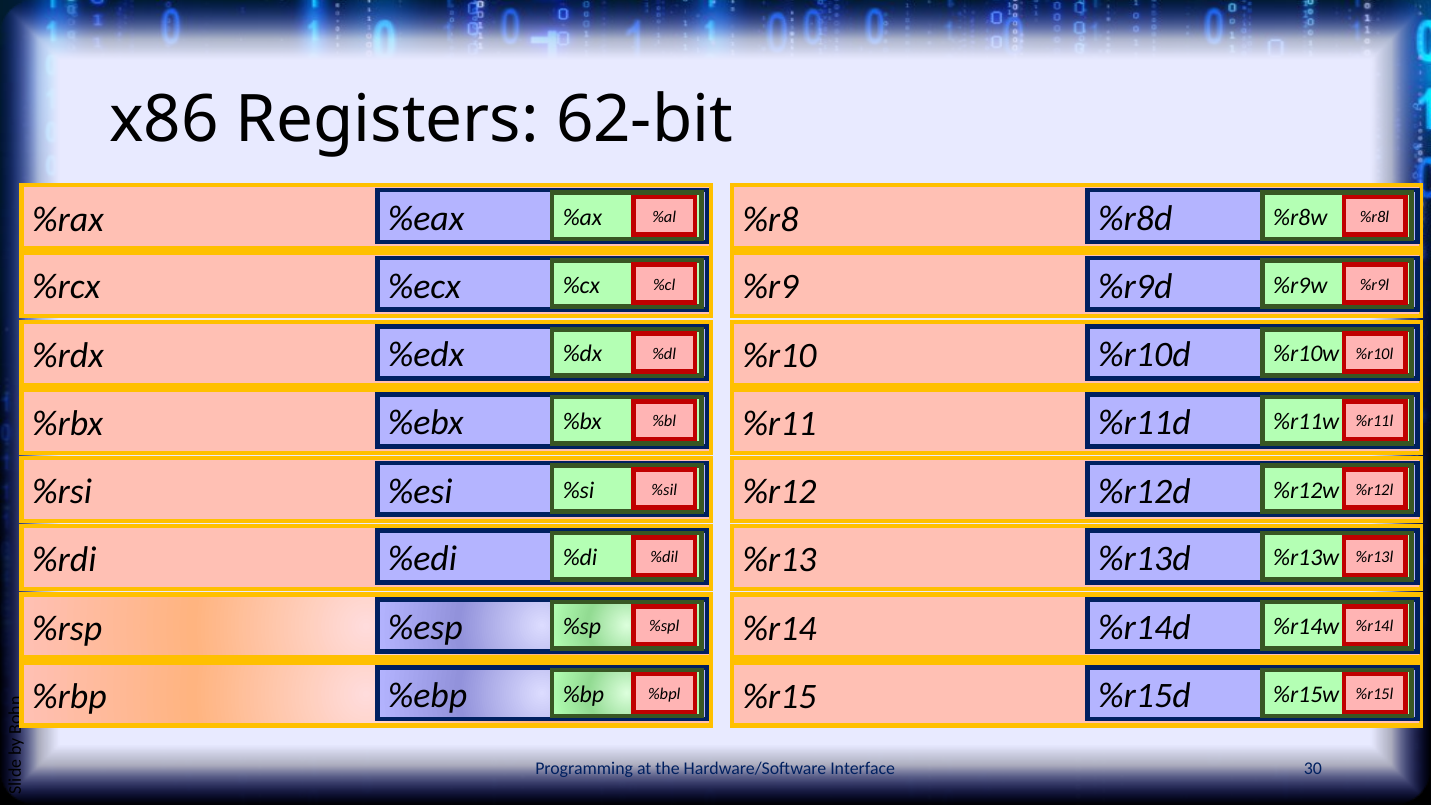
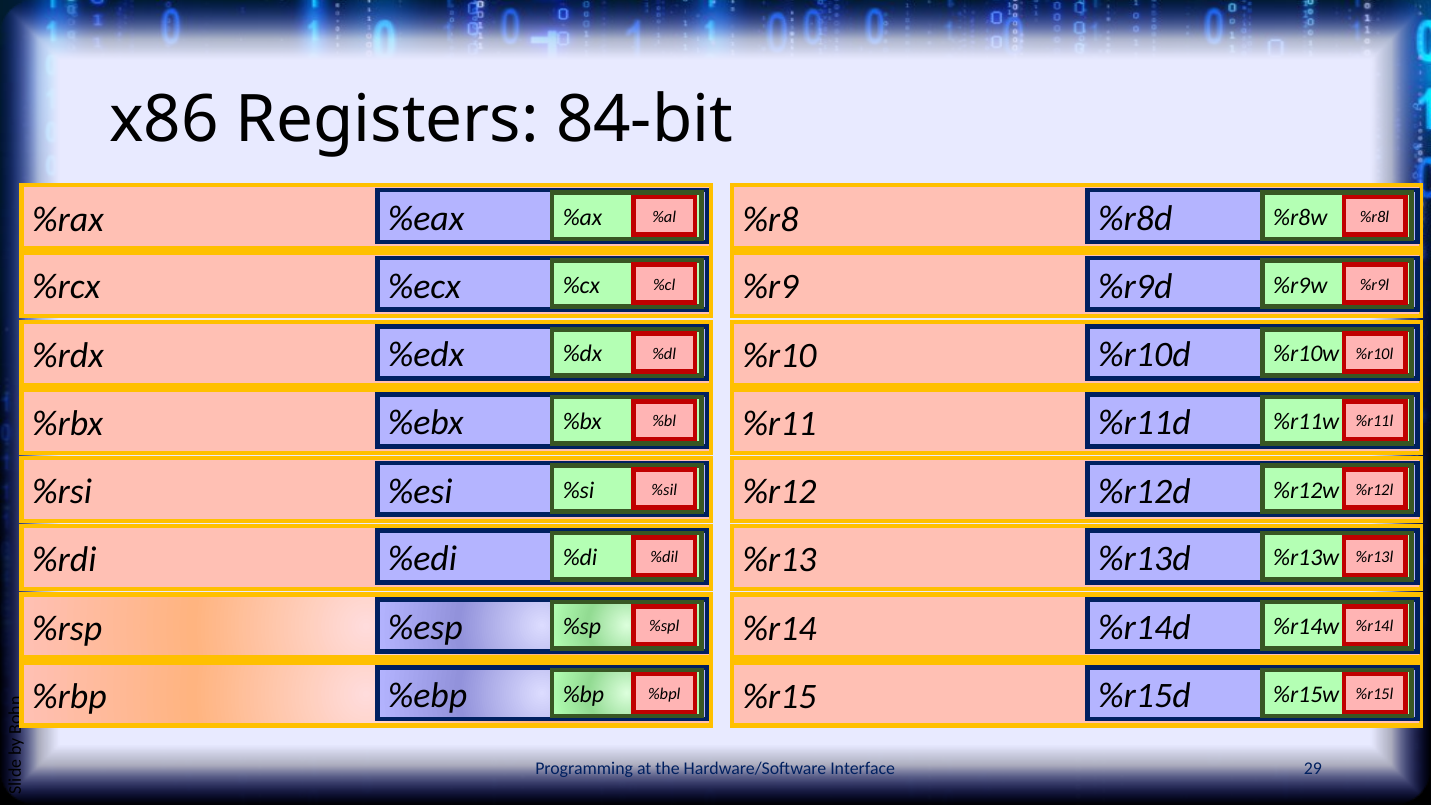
62-bit: 62-bit -> 84-bit (644, 120)
30: 30 -> 29 (1313, 769)
